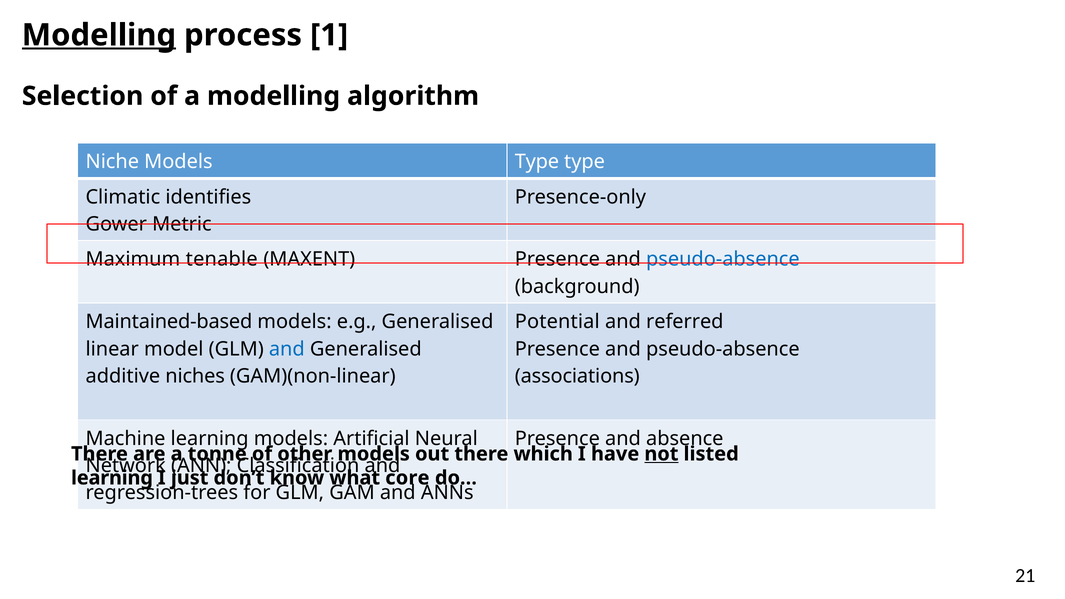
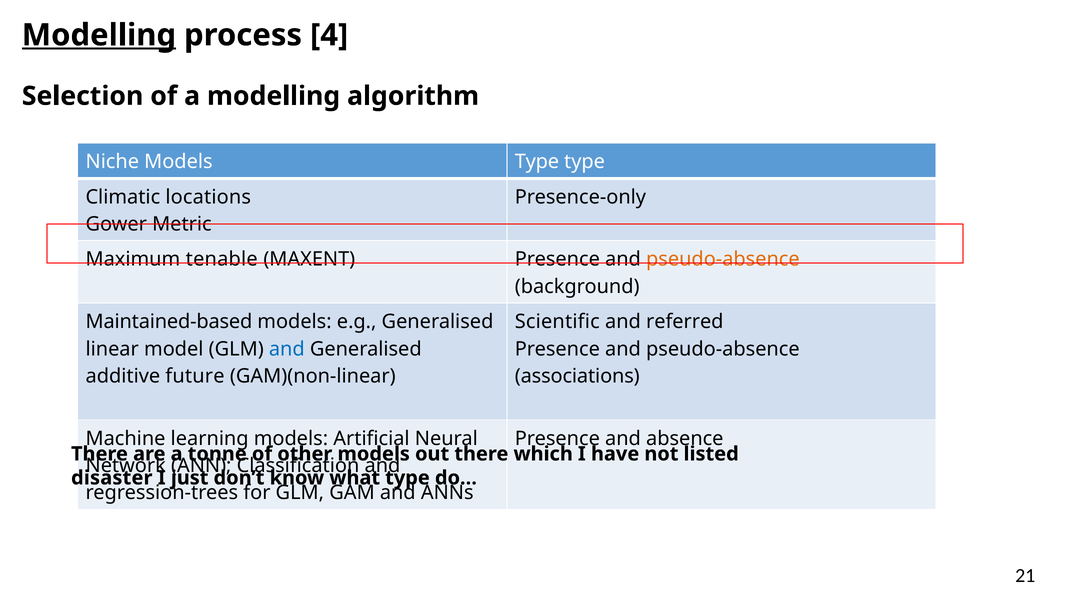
1: 1 -> 4 (329, 35)
identifies: identifies -> locations (208, 197)
pseudo-absence colour: blue -> orange (723, 259)
Potential: Potential -> Scientific (557, 322)
niches: niches -> future (195, 376)
not underline: present -> none (661, 454)
learning: learning -> disaster (112, 478)
core: core -> type (407, 478)
